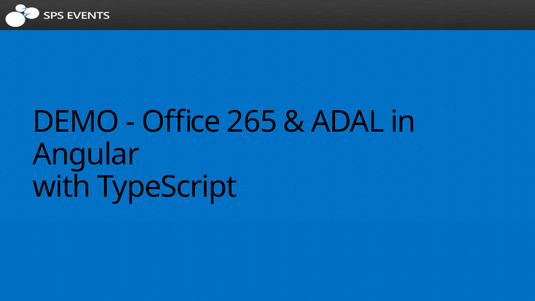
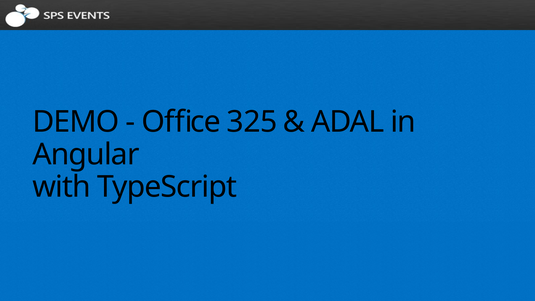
265: 265 -> 325 (252, 122)
